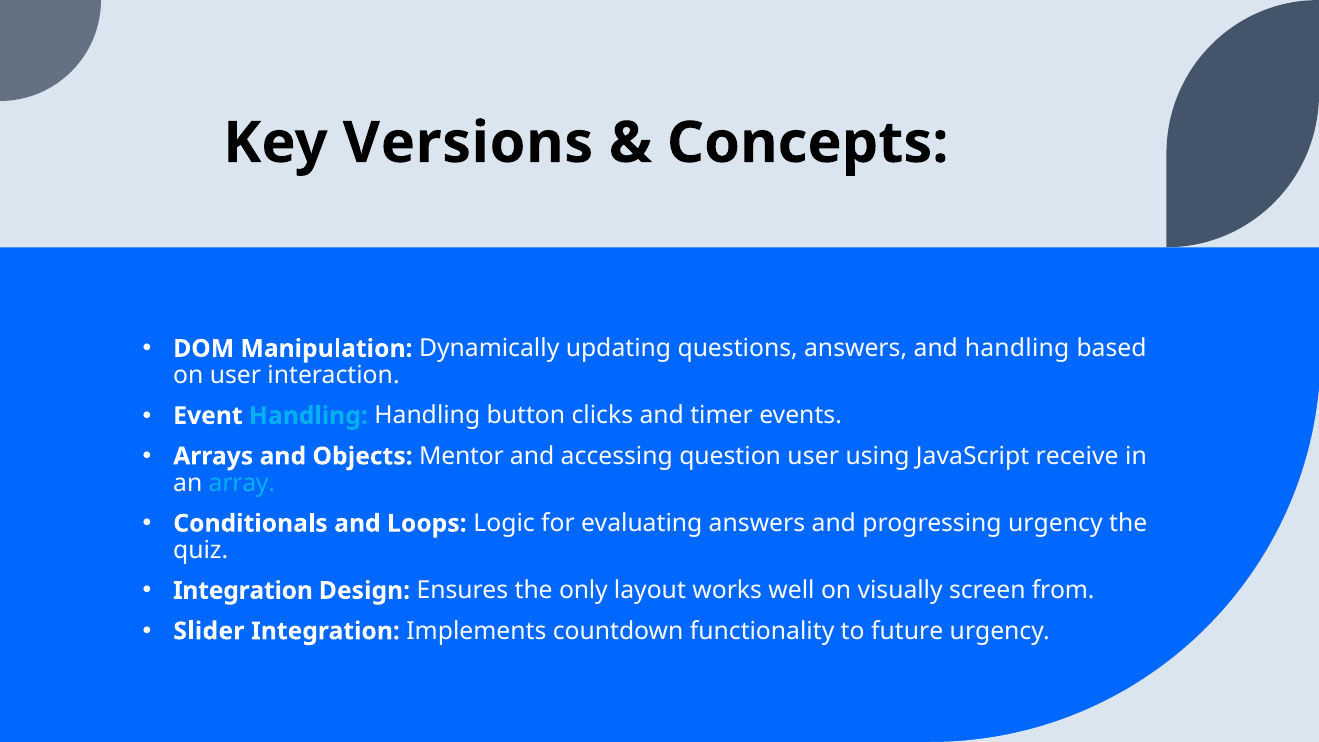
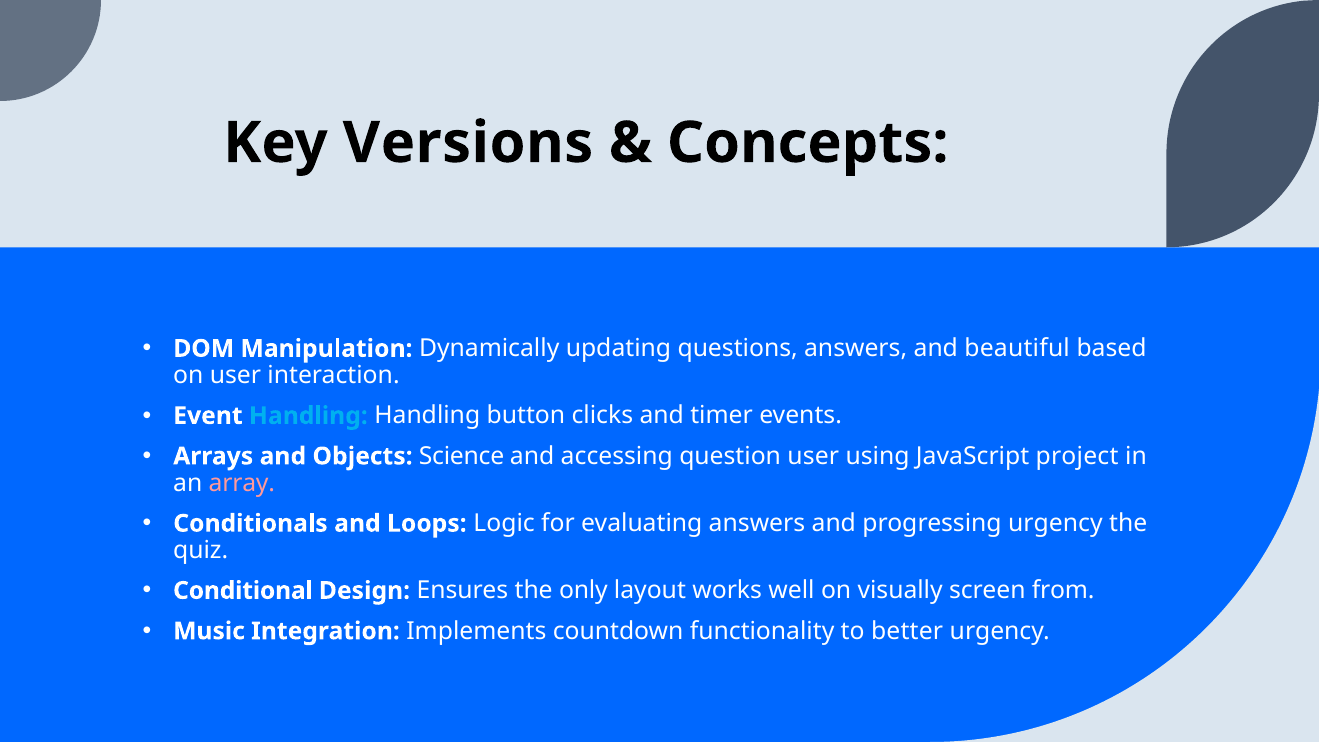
and handling: handling -> beautiful (1017, 349)
Mentor: Mentor -> Science (462, 456)
receive: receive -> project (1077, 456)
array colour: light blue -> pink (242, 483)
Integration: Integration -> Conditional (243, 591)
Slider: Slider -> Music (209, 631)
future: future -> better (907, 631)
